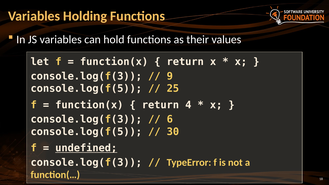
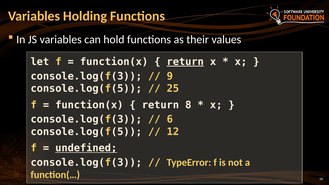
return underline: none -> present (185, 62)
4: 4 -> 8 (188, 105)
30: 30 -> 12 (173, 132)
